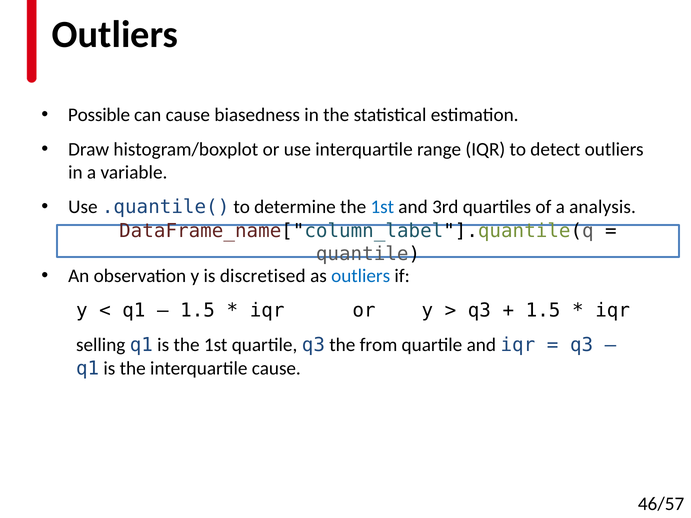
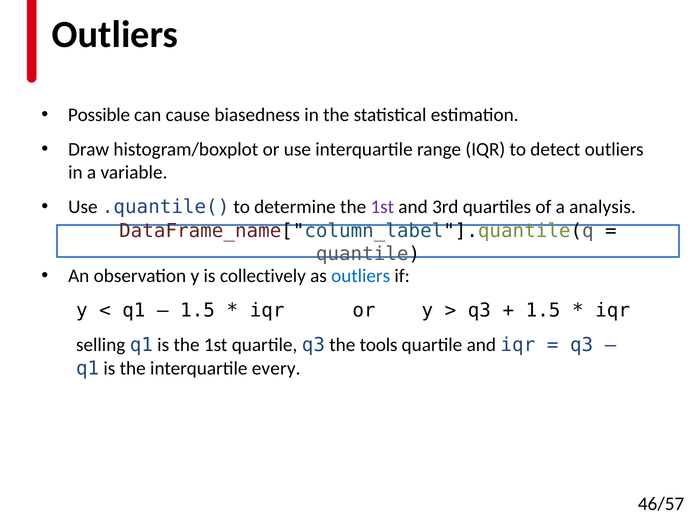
1st colour: blue -> purple (382, 207)
discretised: discretised -> collectively (263, 276)
from: from -> tools (379, 345)
interquartile cause: cause -> every (276, 368)
